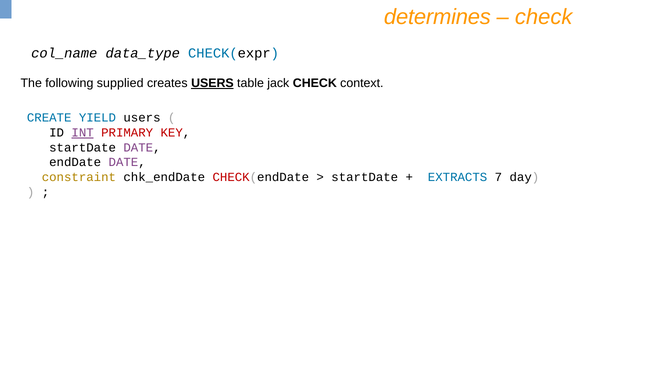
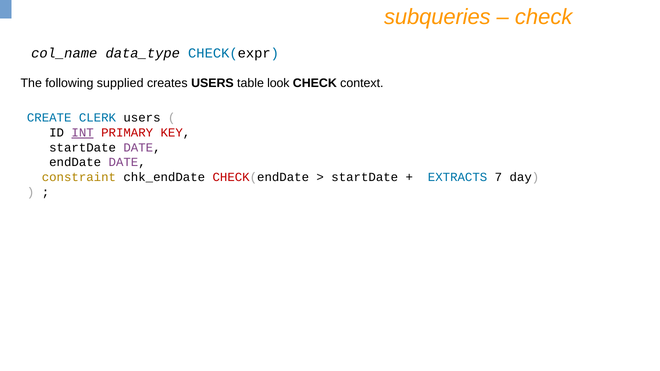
determines: determines -> subqueries (437, 17)
USERS underline: present -> none (212, 83)
jack: jack -> look (278, 83)
YIELD: YIELD -> CLERK (97, 118)
